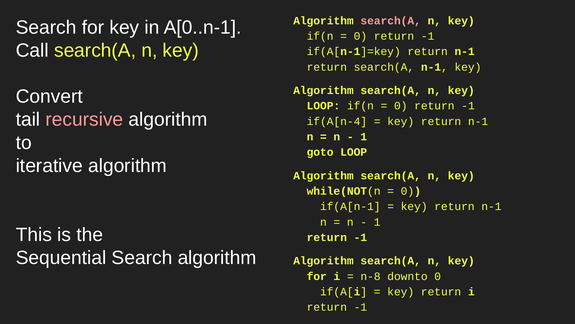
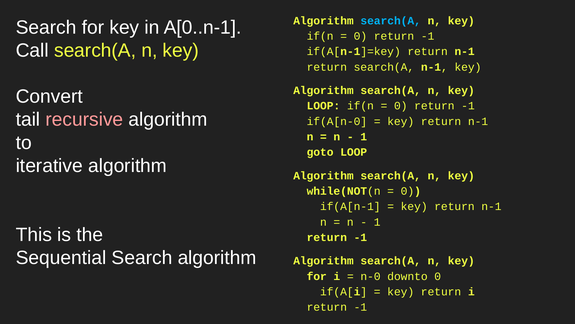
search(A colour: pink -> light blue (391, 21)
if(A[n-4: if(A[n-4 -> if(A[n-0 (337, 121)
n-8: n-8 -> n-0 (371, 276)
